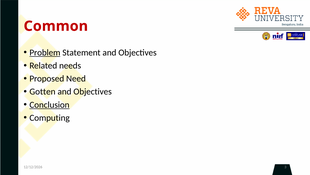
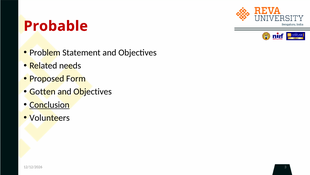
Common: Common -> Probable (56, 26)
Problem underline: present -> none (45, 52)
Need: Need -> Form (76, 78)
Computing: Computing -> Volunteers (50, 117)
